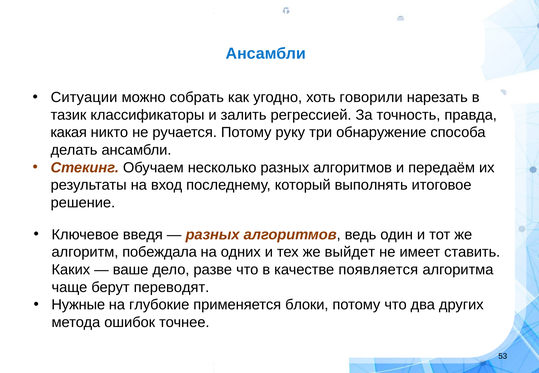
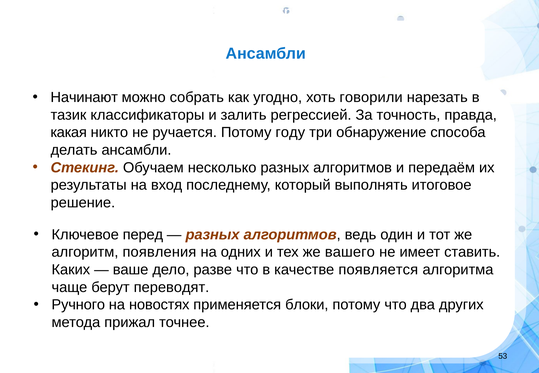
Ситуации: Ситуации -> Начинают (84, 98)
руку: руку -> году (290, 133)
введя: введя -> перед (143, 235)
побеждала: побеждала -> появления (159, 253)
выйдет: выйдет -> вашего (350, 253)
Нужные: Нужные -> Ручного (78, 305)
глубокие: глубокие -> новостях (159, 305)
ошибок: ошибок -> прижал (130, 323)
